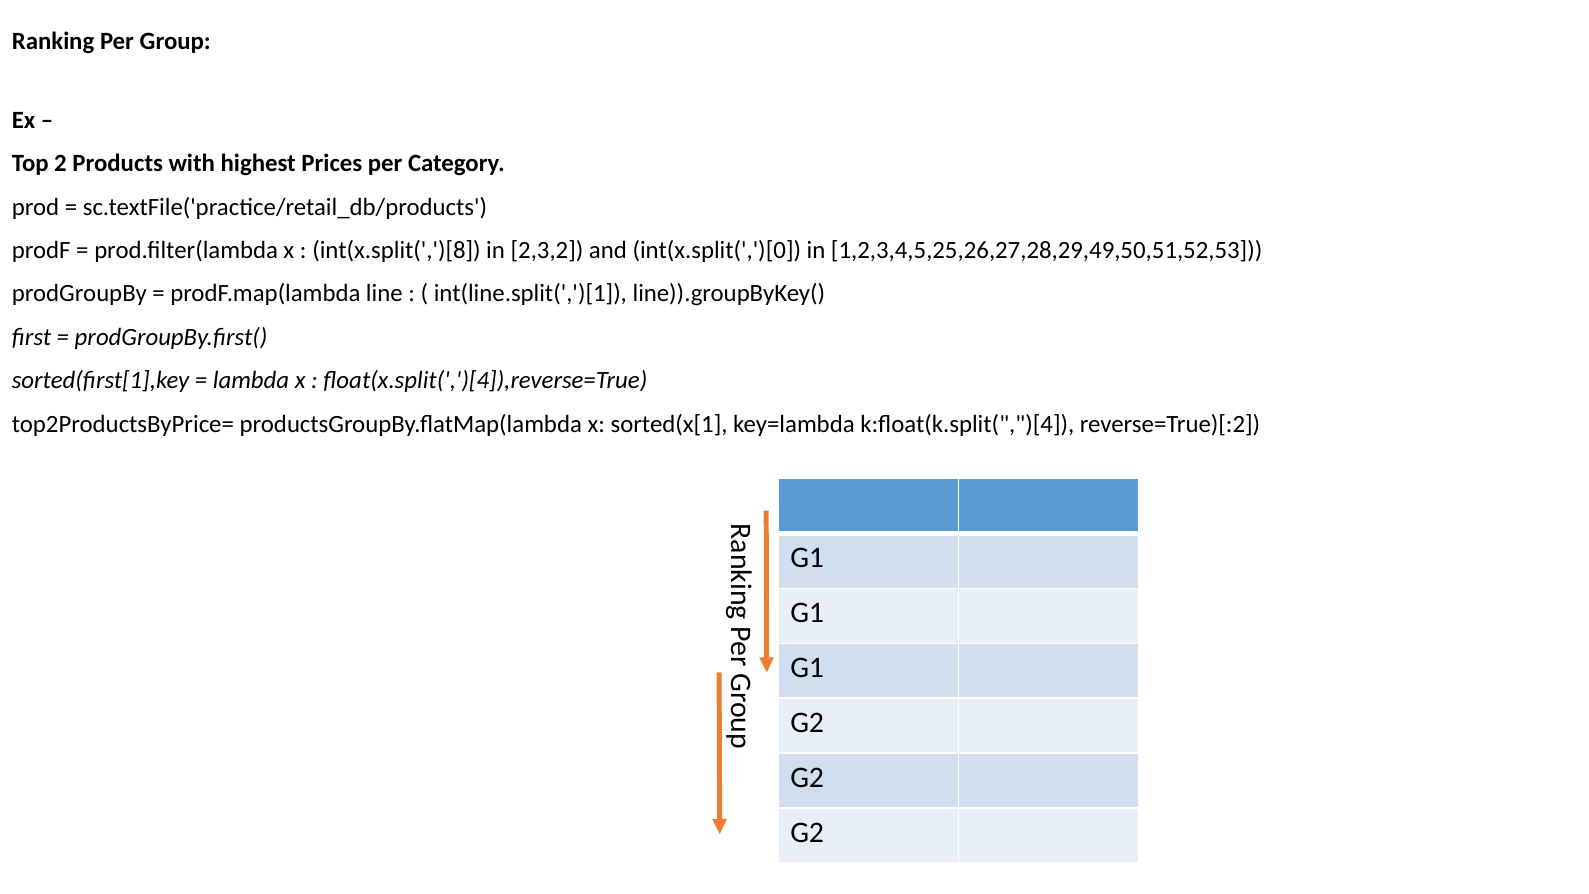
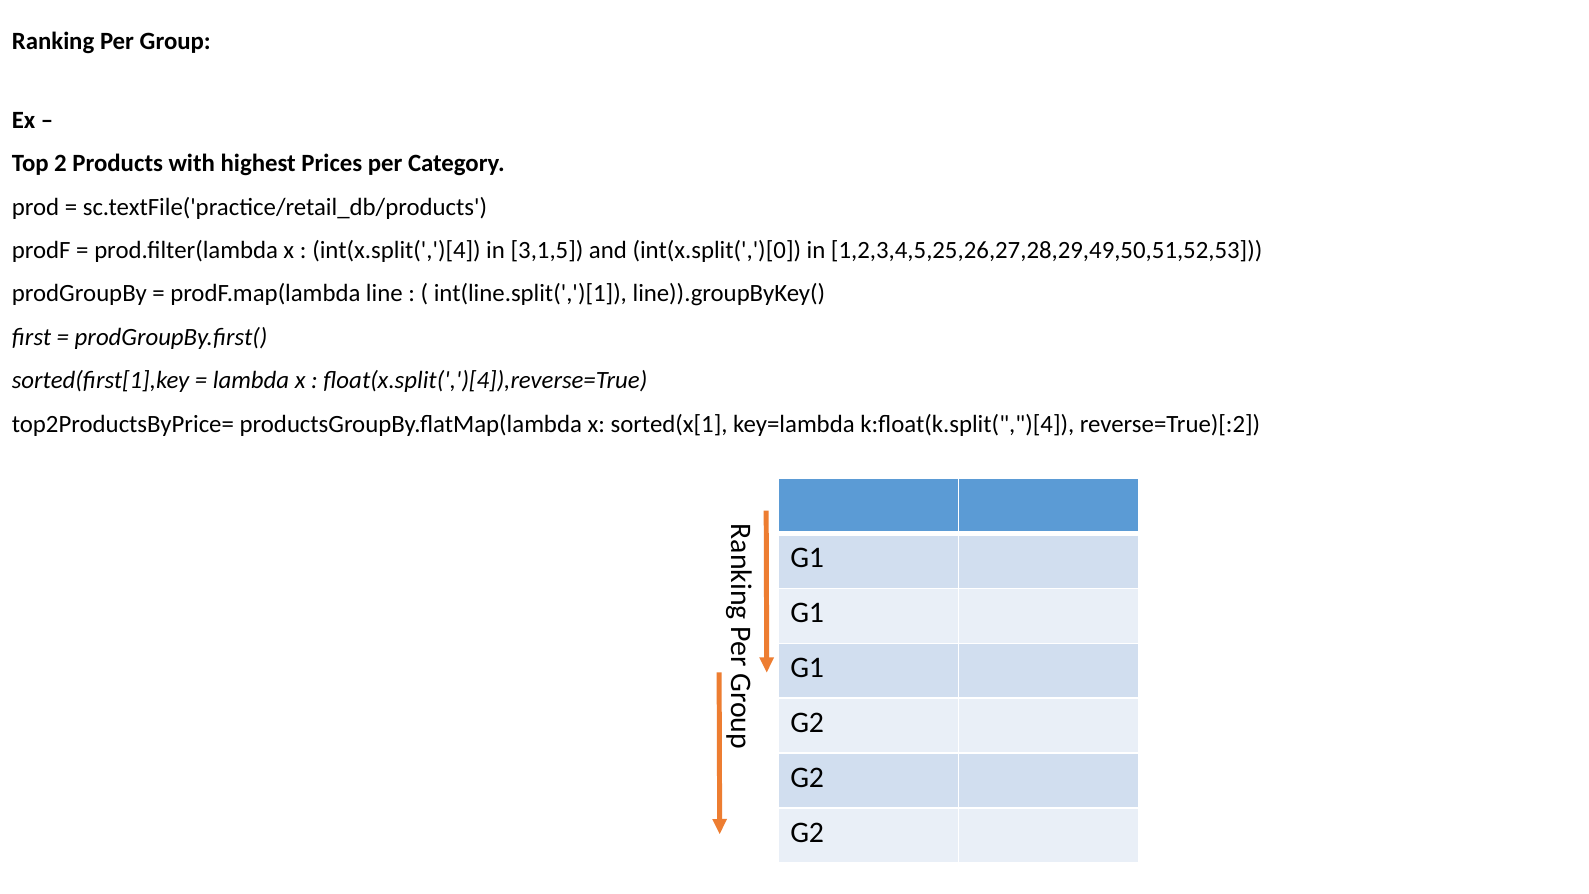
int(x.split(',')[8: int(x.split(',')[8 -> int(x.split(',')[4 (396, 250)
2,3,2: 2,3,2 -> 3,1,5 (547, 250)
